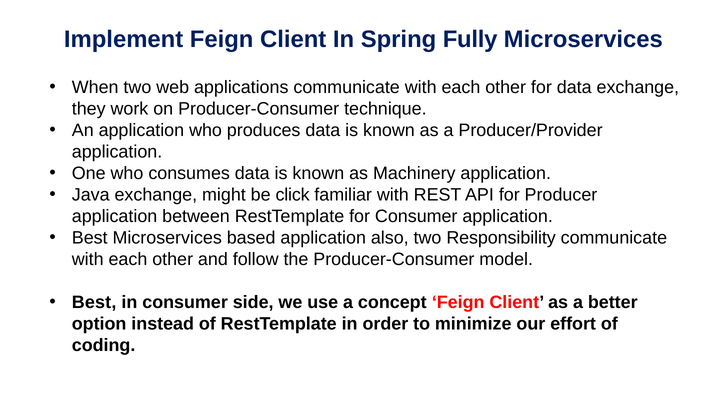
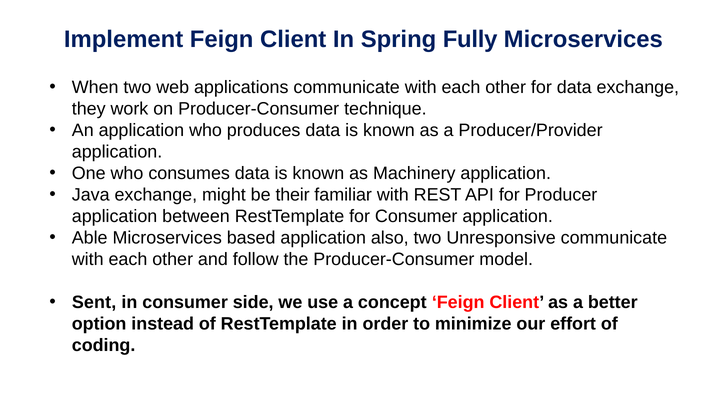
click: click -> their (293, 195)
Best: Best -> Able (90, 238)
Responsibility: Responsibility -> Unresponsive (501, 238)
Best: Best -> Sent (94, 302)
